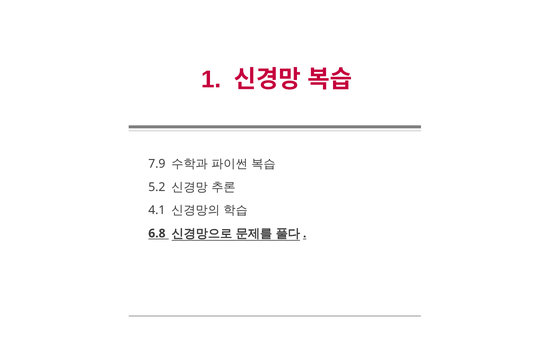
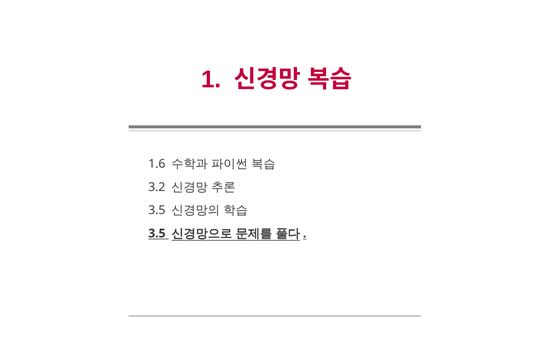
7.9: 7.9 -> 1.6 (157, 164)
5.2: 5.2 -> 3.2 (157, 187)
4.1: 4.1 -> 3.5 (157, 210)
6.8: 6.8 -> 3.5 (157, 233)
